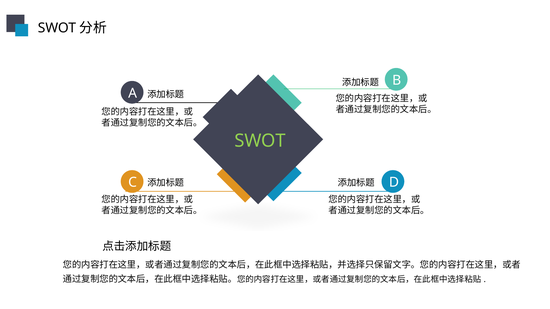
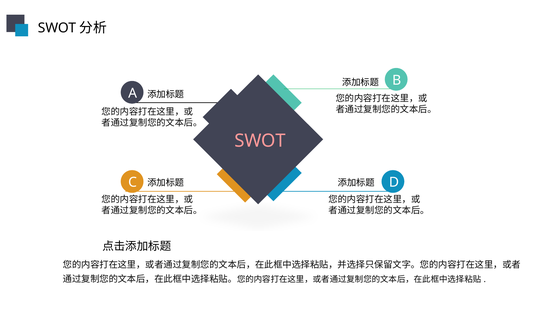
SWOT colour: light green -> pink (260, 141)
